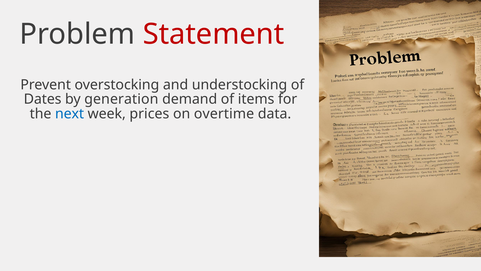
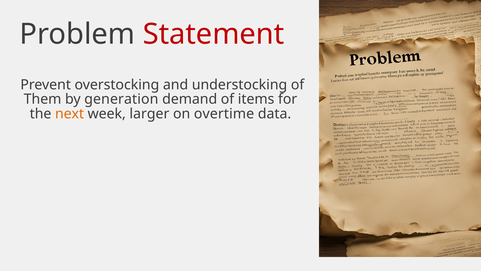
Dates: Dates -> Them (43, 99)
next colour: blue -> orange (70, 114)
prices: prices -> larger (149, 114)
